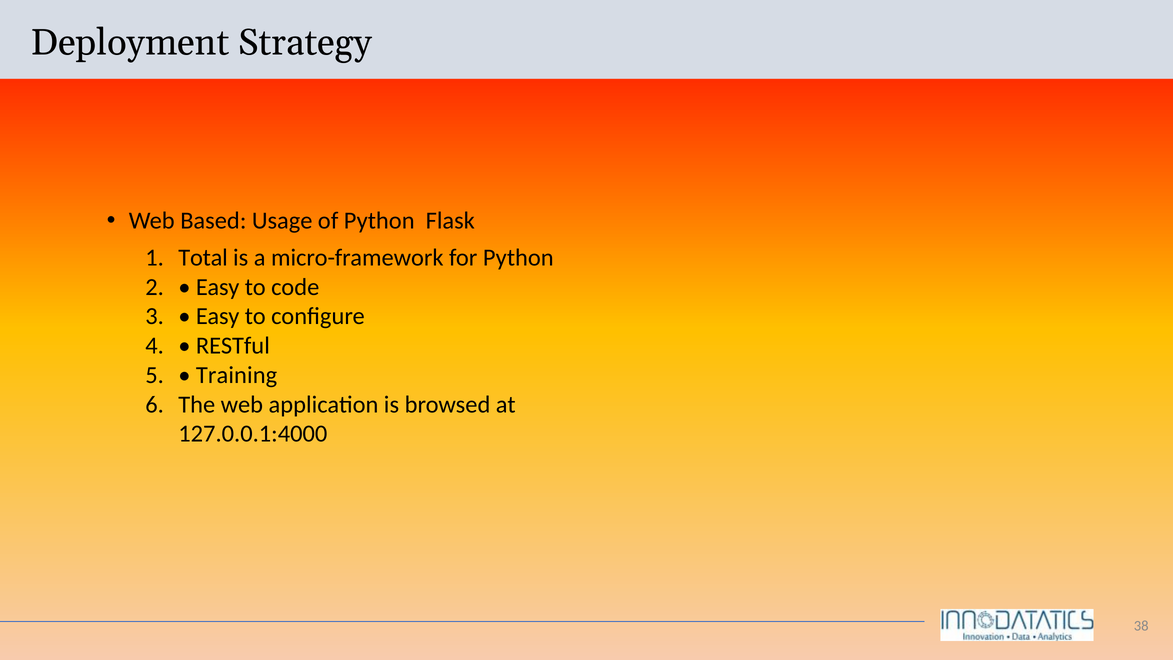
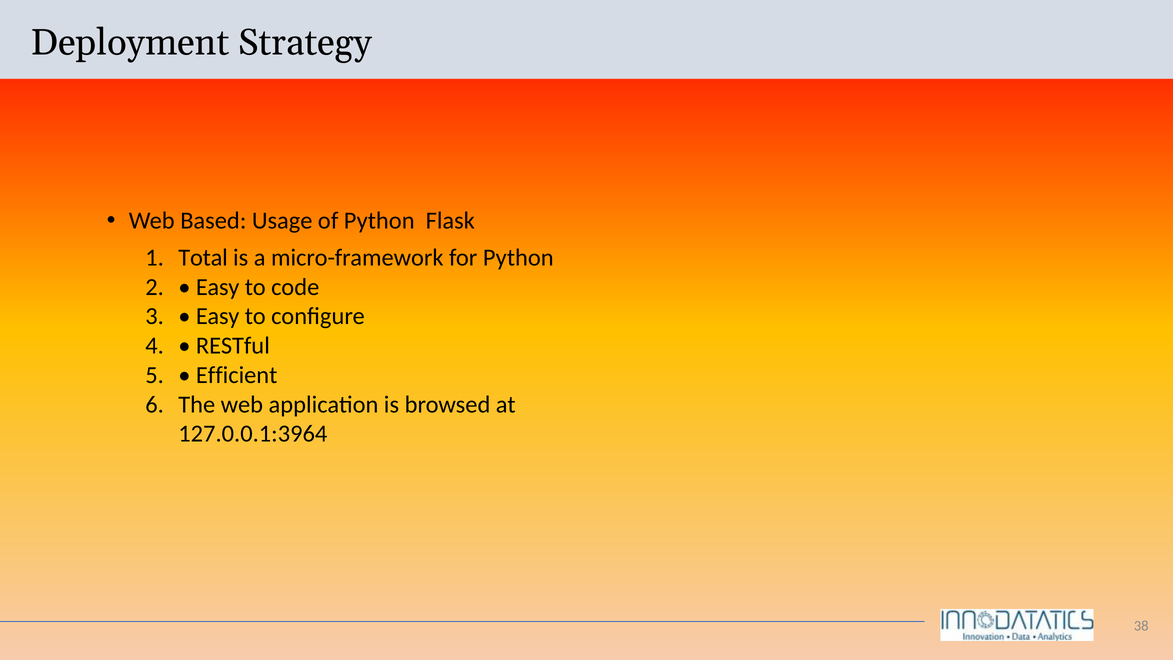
Training: Training -> Efficient (237, 375)
127.0.0.1:4000: 127.0.0.1:4000 -> 127.0.0.1:3964 (253, 434)
